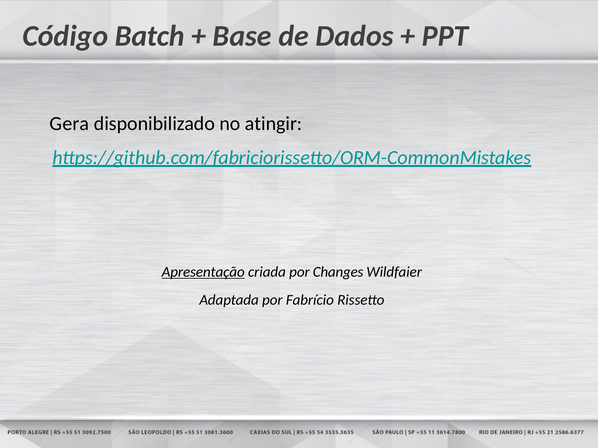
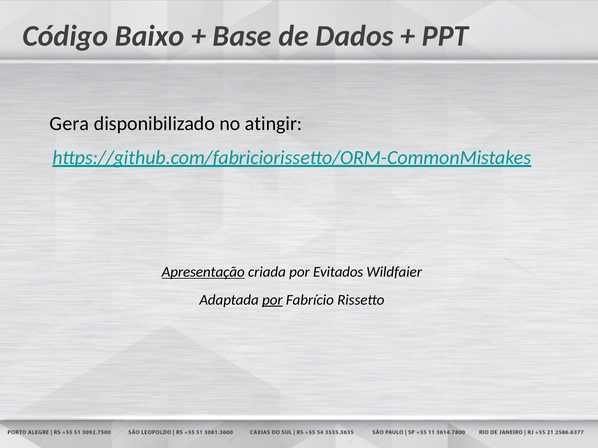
Batch: Batch -> Baixo (150, 36)
Changes: Changes -> Evitados (338, 272)
por underline: none -> present (272, 300)
